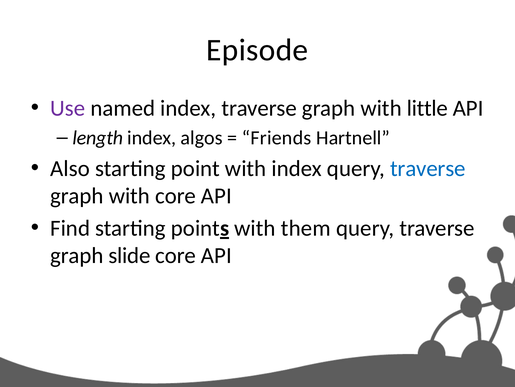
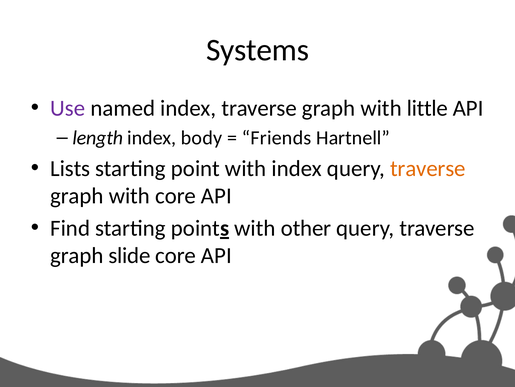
Episode: Episode -> Systems (258, 50)
algos: algos -> body (202, 138)
Also: Also -> Lists (70, 168)
traverse colour: blue -> orange (428, 168)
them: them -> other (306, 228)
